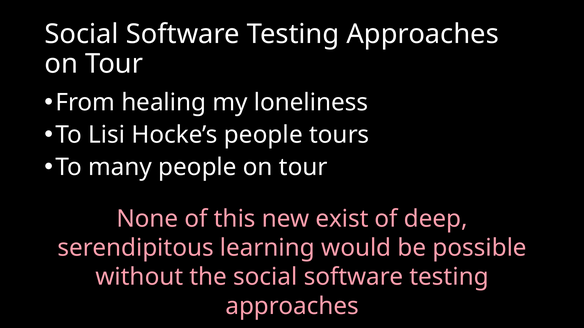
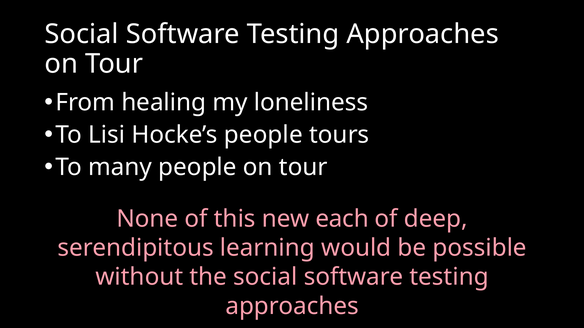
exist: exist -> each (342, 219)
